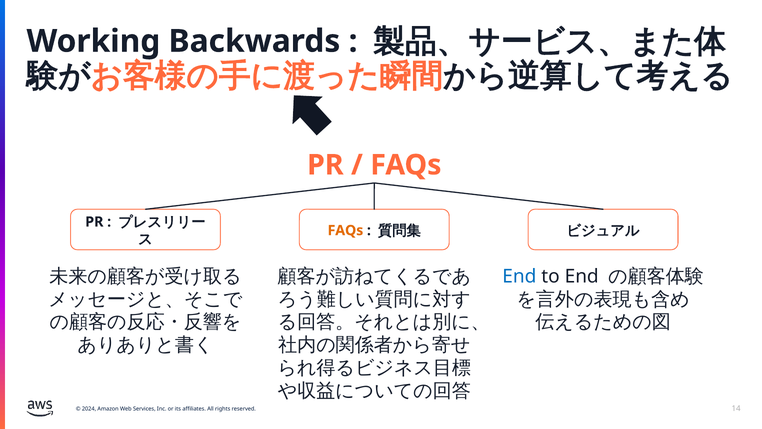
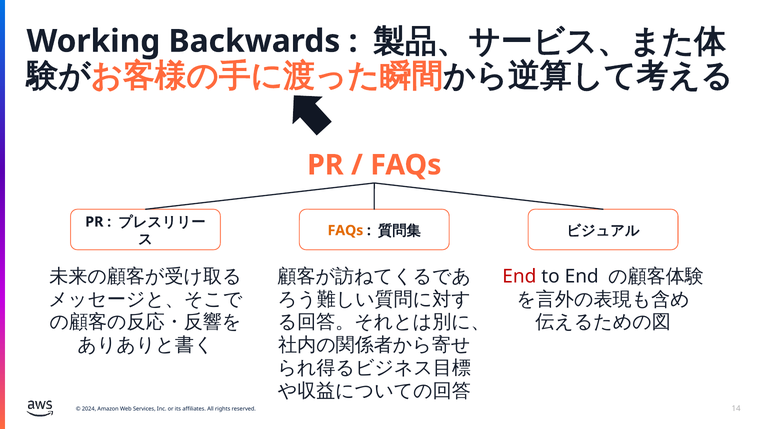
End colour: blue -> red (519, 276)
